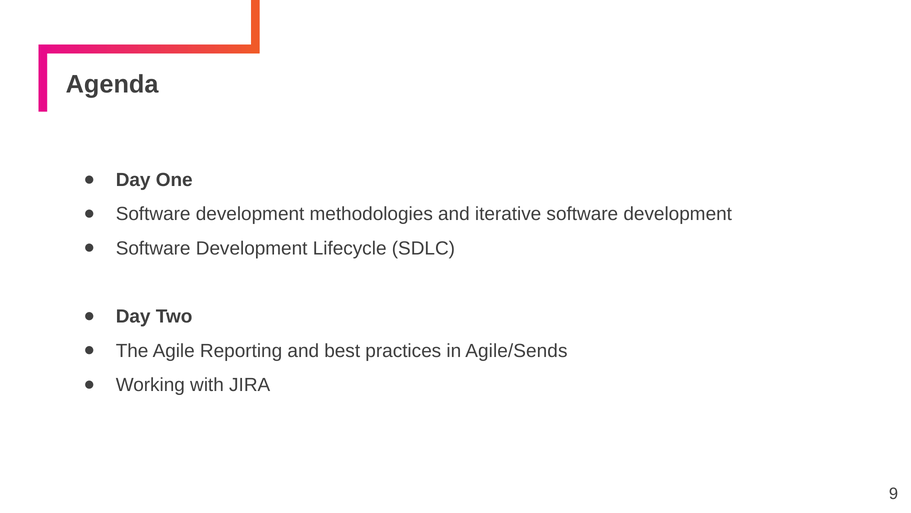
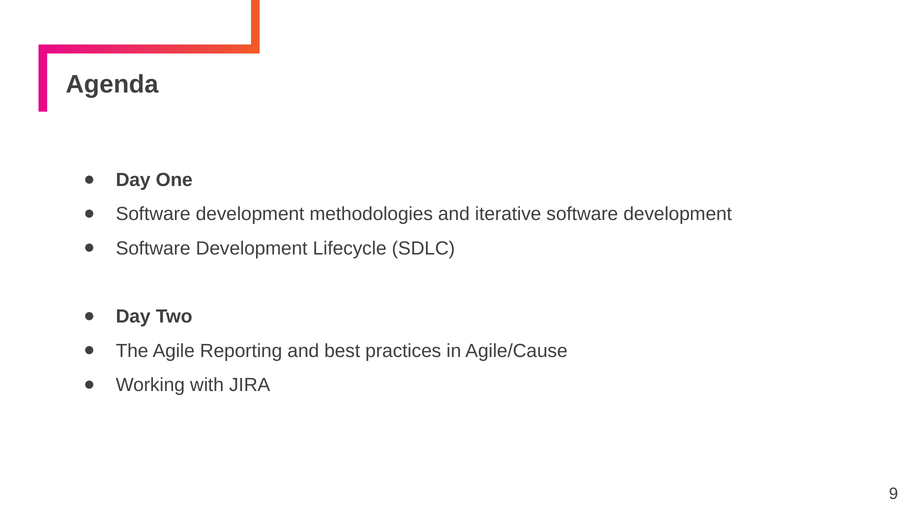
Agile/Sends: Agile/Sends -> Agile/Cause (516, 350)
